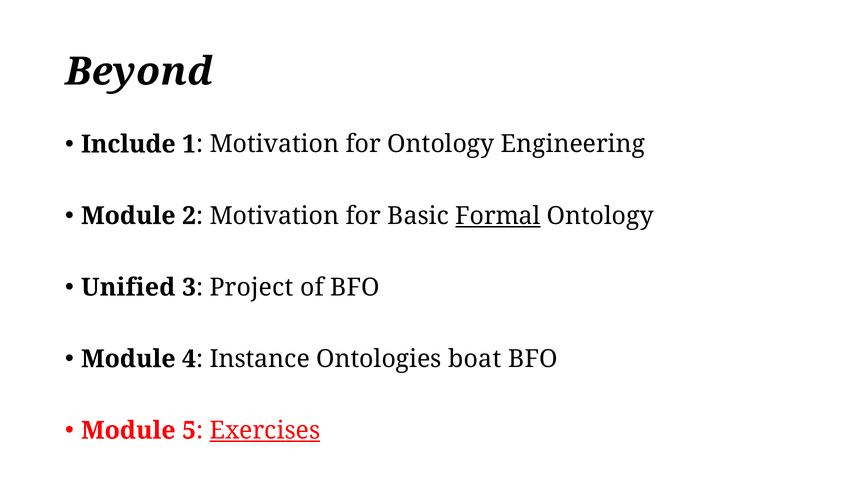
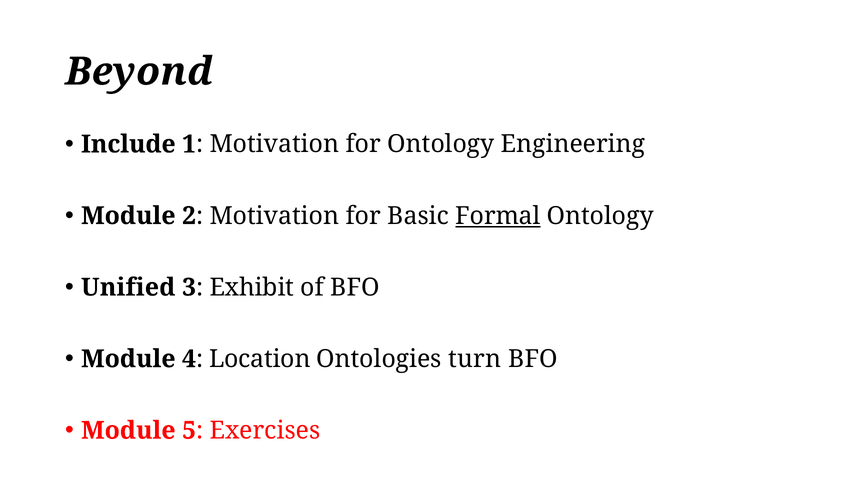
Project: Project -> Exhibit (252, 287)
Instance: Instance -> Location (260, 359)
boat: boat -> turn (475, 359)
Exercises underline: present -> none (265, 430)
